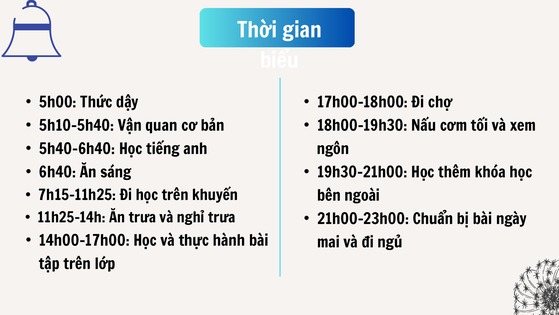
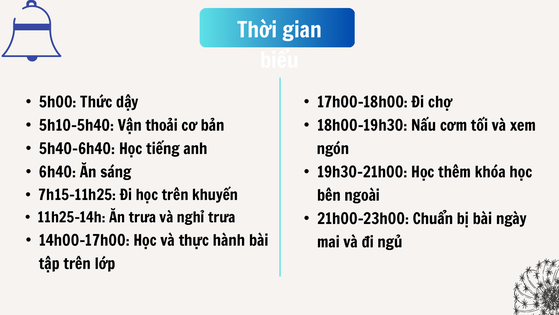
quan: quan -> thoải (162, 125)
ngôn: ngôn -> ngón (333, 149)
